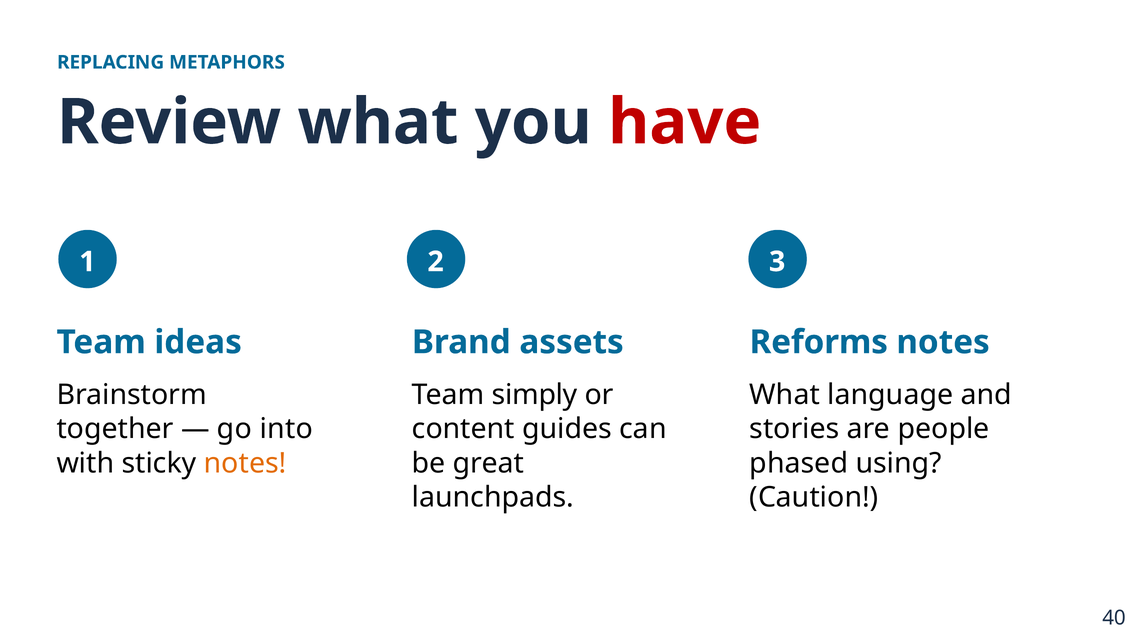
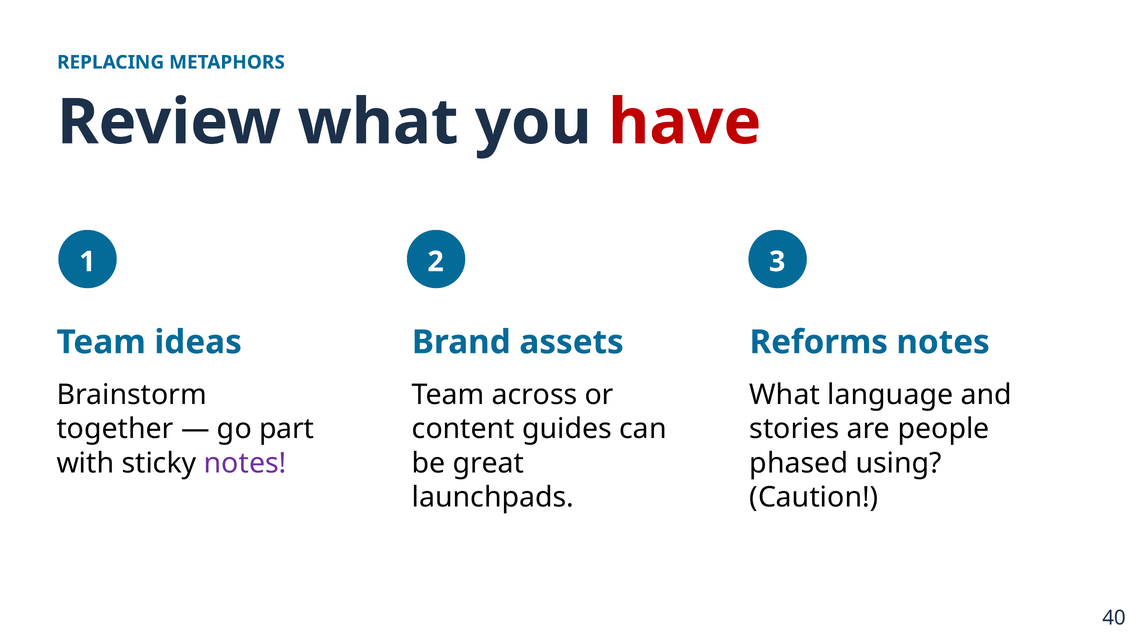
simply: simply -> across (534, 395)
into: into -> part (287, 429)
notes colour: orange -> purple (245, 464)
